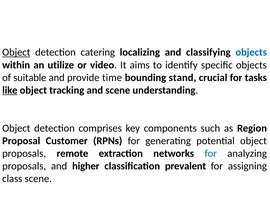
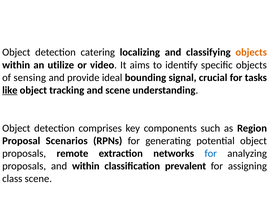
Object underline: present -> none (16, 52)
objects colour: blue -> orange (251, 52)
suitable: suitable -> sensing (30, 77)
time: time -> ideal (112, 77)
stand: stand -> signal (183, 77)
Customer: Customer -> Scenarios (67, 140)
and higher: higher -> within (86, 166)
